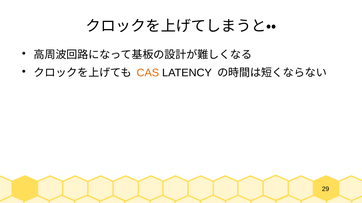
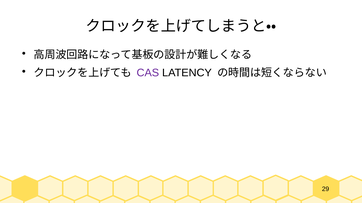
CAS colour: orange -> purple (148, 73)
